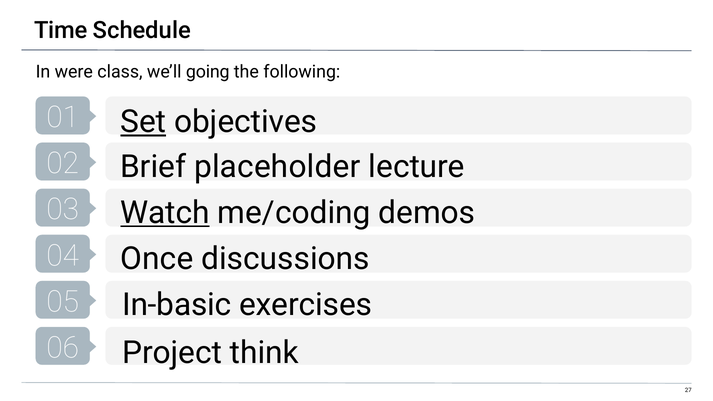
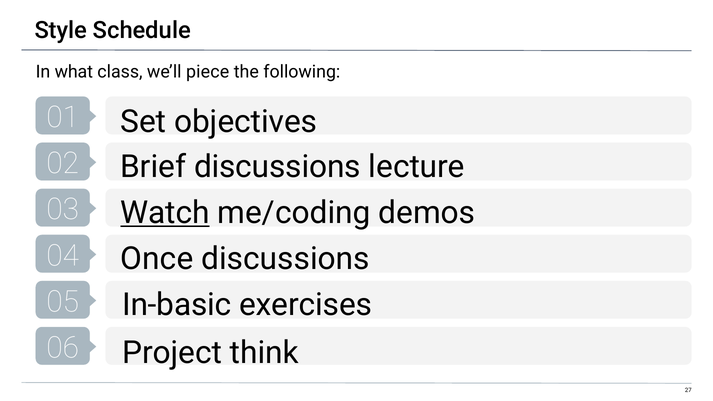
Time: Time -> Style (61, 30)
were: were -> what (74, 72)
going: going -> piece (208, 72)
Set underline: present -> none (143, 122)
Brief placeholder: placeholder -> discussions (277, 167)
